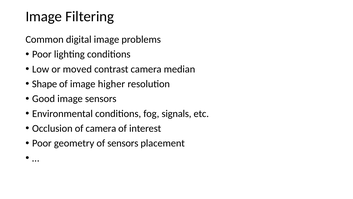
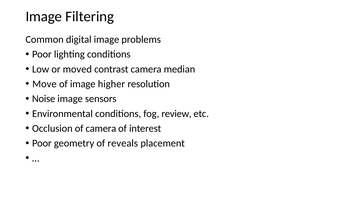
Shape: Shape -> Move (44, 84)
Good: Good -> Noise (44, 99)
signals: signals -> review (177, 113)
of sensors: sensors -> reveals (123, 143)
